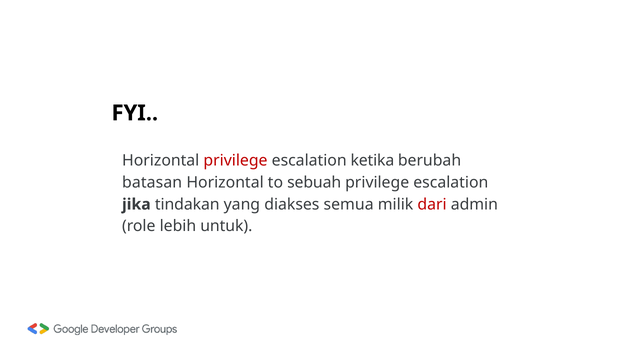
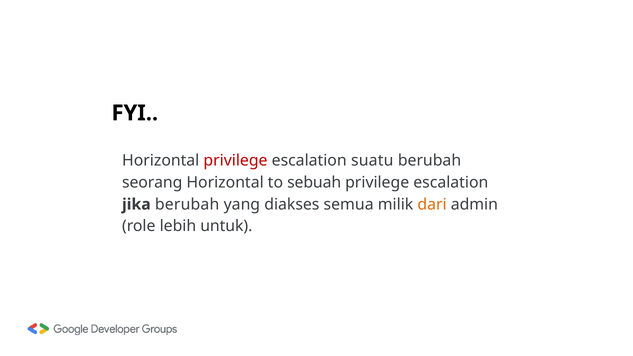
ketika: ketika -> suatu (372, 161)
batasan: batasan -> seorang (152, 183)
jika tindakan: tindakan -> berubah (187, 204)
dari colour: red -> orange (432, 204)
